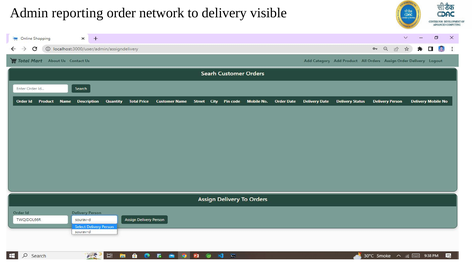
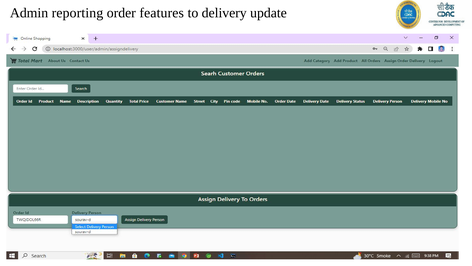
network: network -> features (162, 13)
visible: visible -> update (268, 13)
